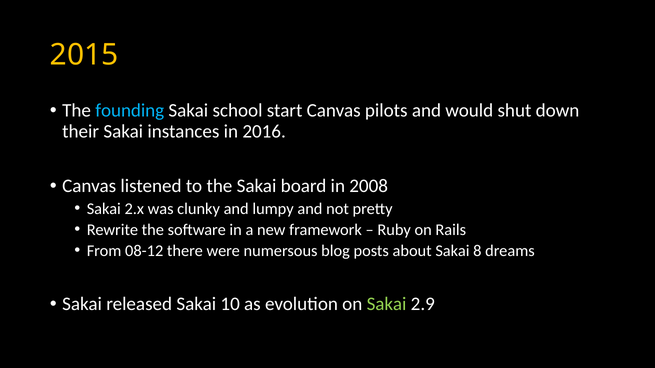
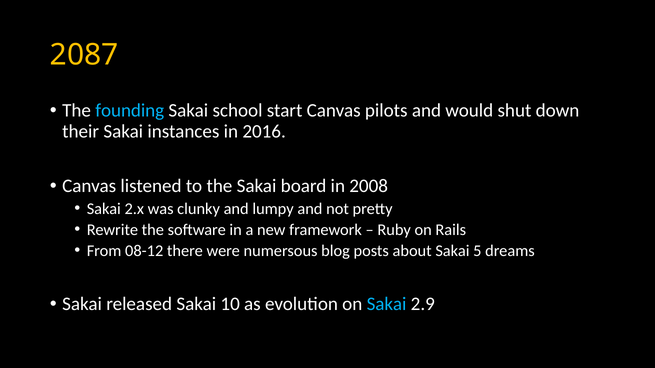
2015: 2015 -> 2087 (84, 55)
8: 8 -> 5 (477, 251)
Sakai colour: light green -> light blue (387, 304)
